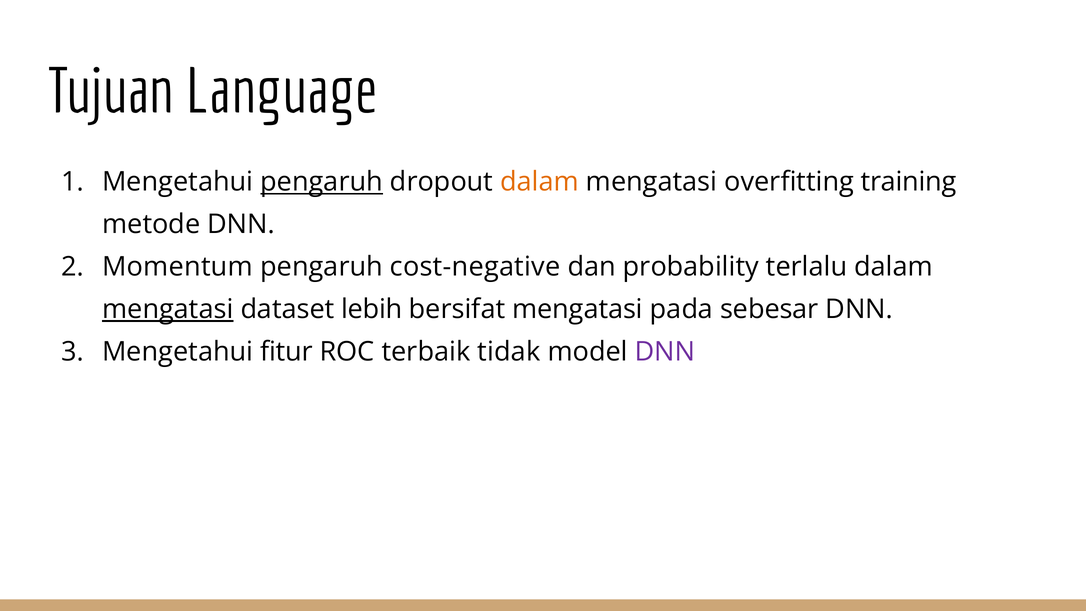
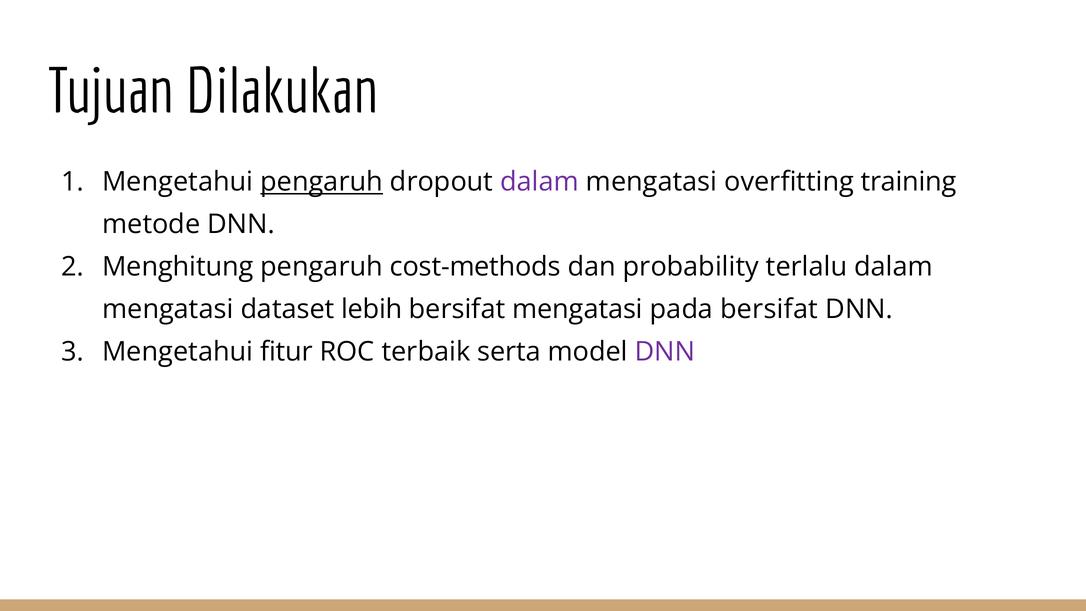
Language: Language -> Dilakukan (282, 92)
dalam colour: orange -> purple (540, 182)
Momentum: Momentum -> Menghitung (178, 267)
cost-negative: cost-negative -> cost-methods (475, 267)
mengatasi underline: present -> none (168, 309)
pada sebesar: sebesar -> bersifat (769, 309)
tidak: tidak -> serta (509, 352)
